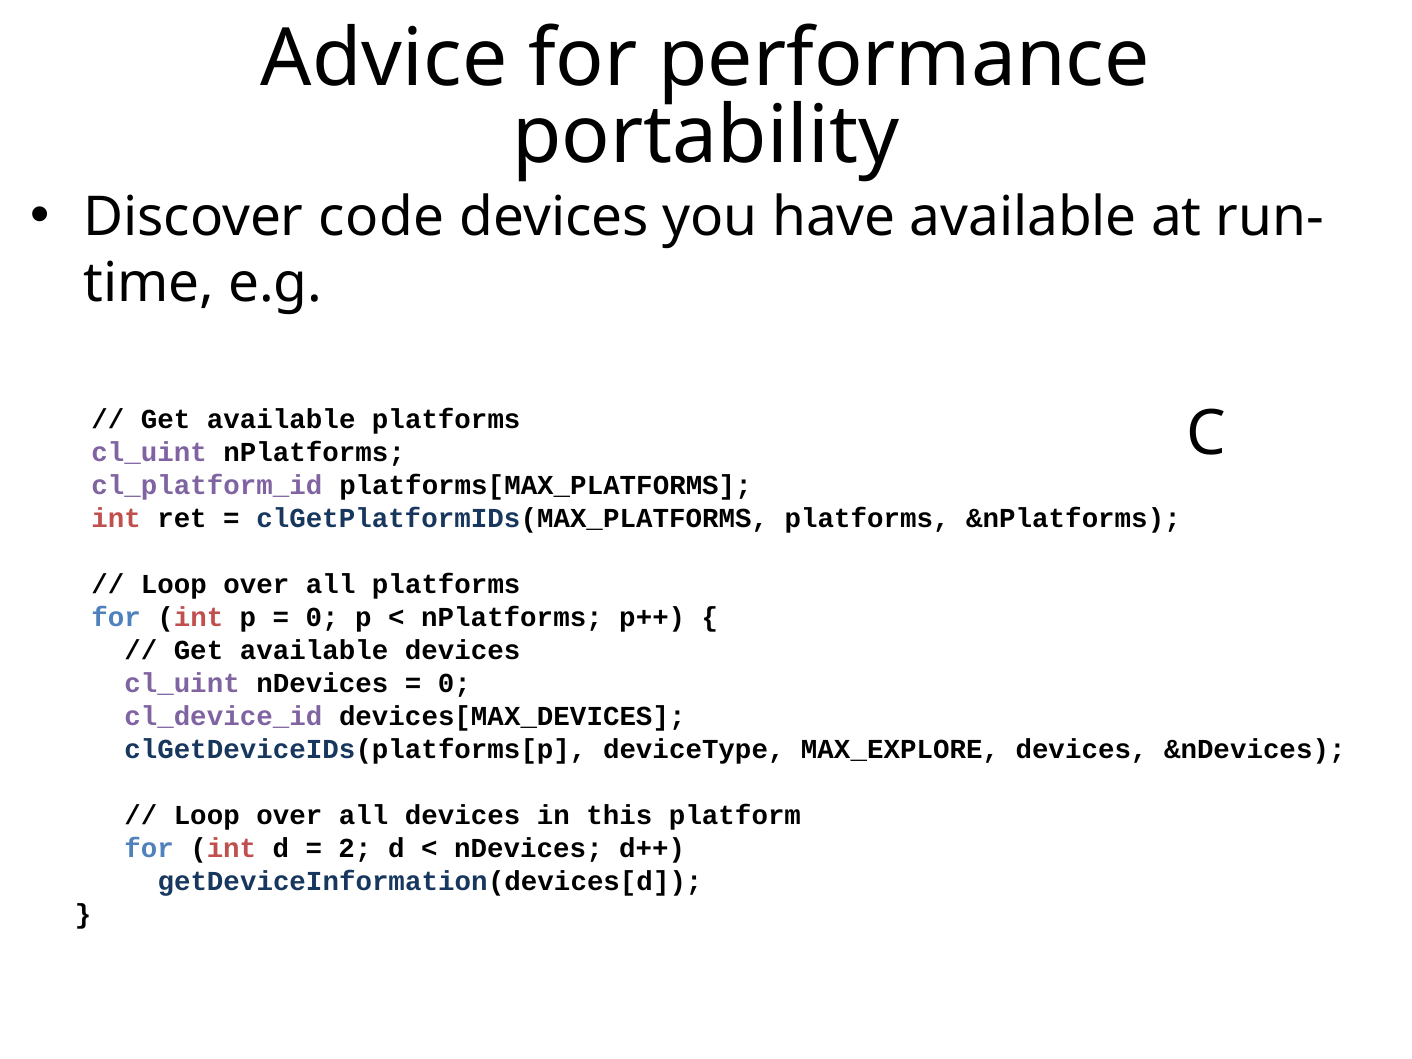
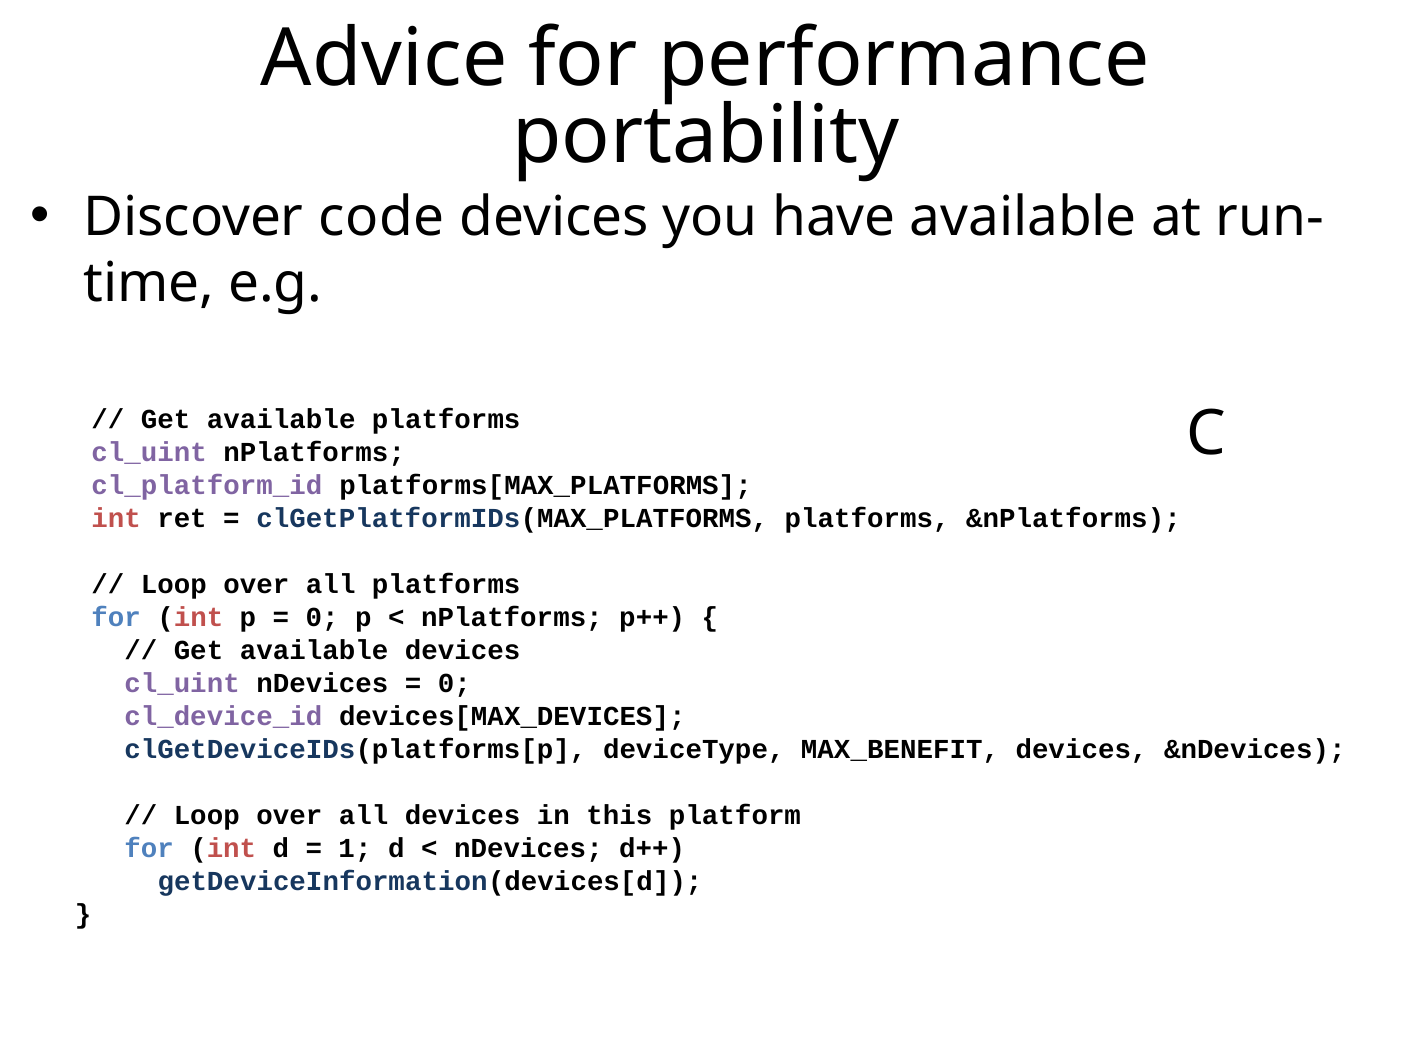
MAX_EXPLORE: MAX_EXPLORE -> MAX_BENEFIT (900, 749)
2: 2 -> 1 (355, 848)
